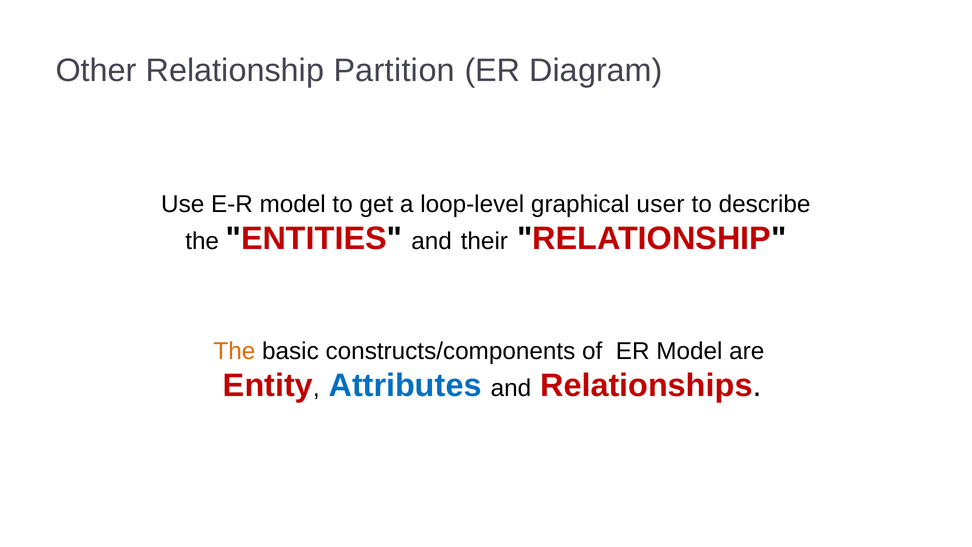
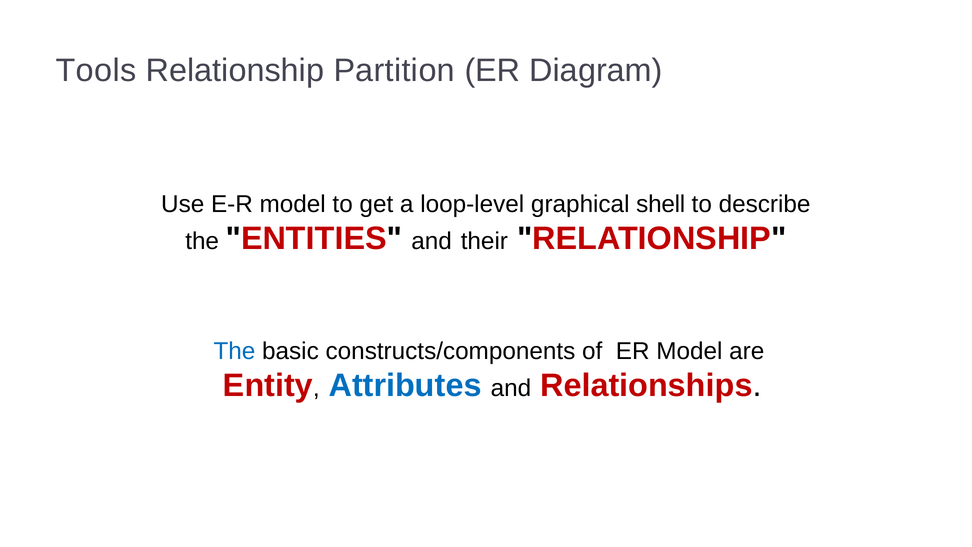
Other: Other -> Tools (96, 70)
user: user -> shell (661, 204)
The colour: orange -> blue (234, 351)
